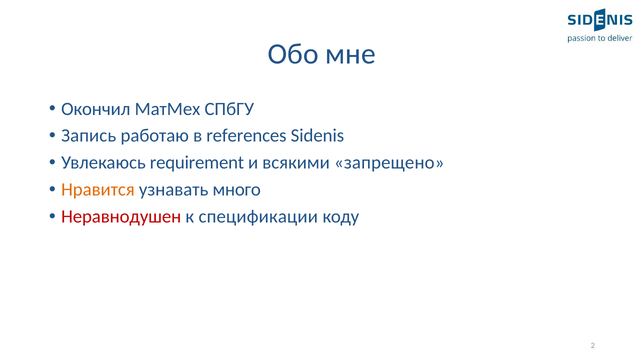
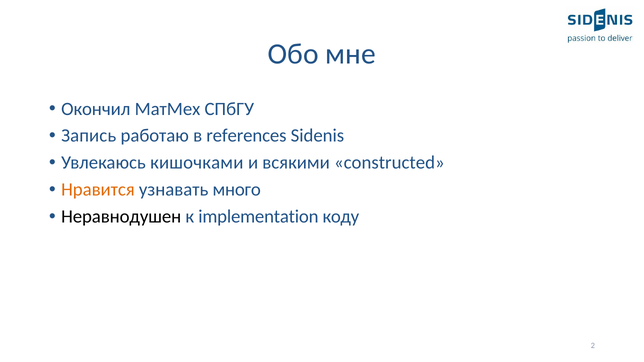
requirement: requirement -> кишочками (197, 163)
запрещено: запрещено -> constructed (389, 163)
Неравнодушен colour: red -> black (121, 217)
спецификации: спецификации -> implementation (258, 217)
